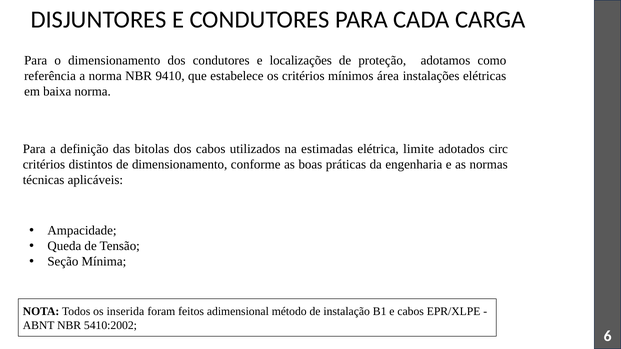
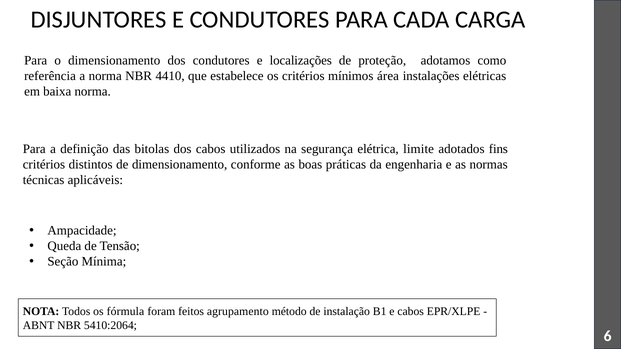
9410: 9410 -> 4410 (170, 76)
estimadas: estimadas -> segurança (327, 149)
circ: circ -> fins (498, 149)
inserida: inserida -> fórmula (125, 312)
adimensional: adimensional -> agrupamento (238, 312)
5410:2002: 5410:2002 -> 5410:2064 (110, 325)
